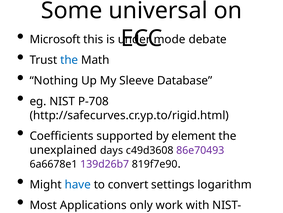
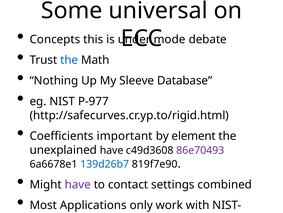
Microsoft: Microsoft -> Concepts (55, 39)
P-708: P-708 -> P-977 (93, 101)
supported: supported -> important (125, 136)
unexplained days: days -> have (112, 150)
139d26b7 colour: purple -> blue (105, 164)
have colour: blue -> purple (78, 184)
convert: convert -> contact (128, 184)
logarithm: logarithm -> combined (225, 184)
